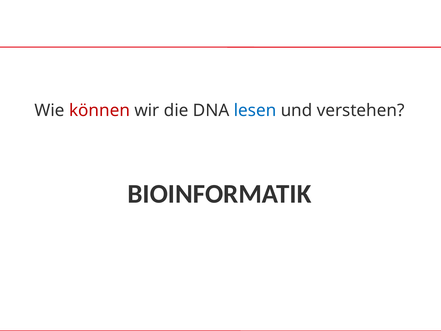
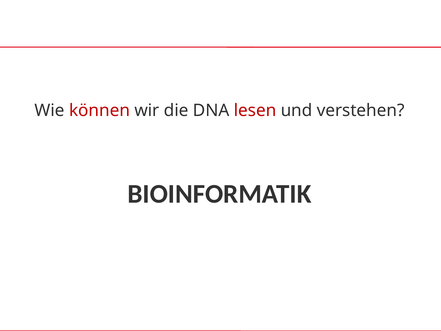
lesen colour: blue -> red (255, 110)
